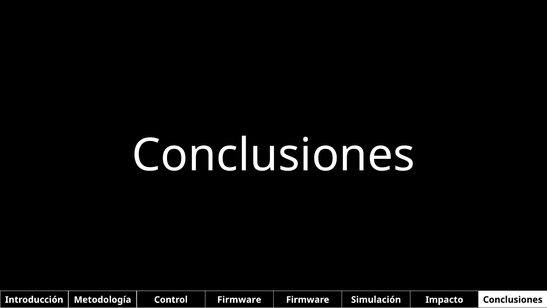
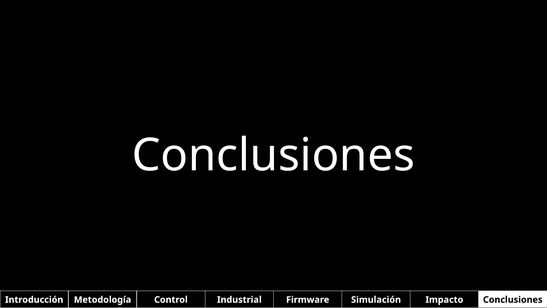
Control Firmware: Firmware -> Industrial (239, 299)
